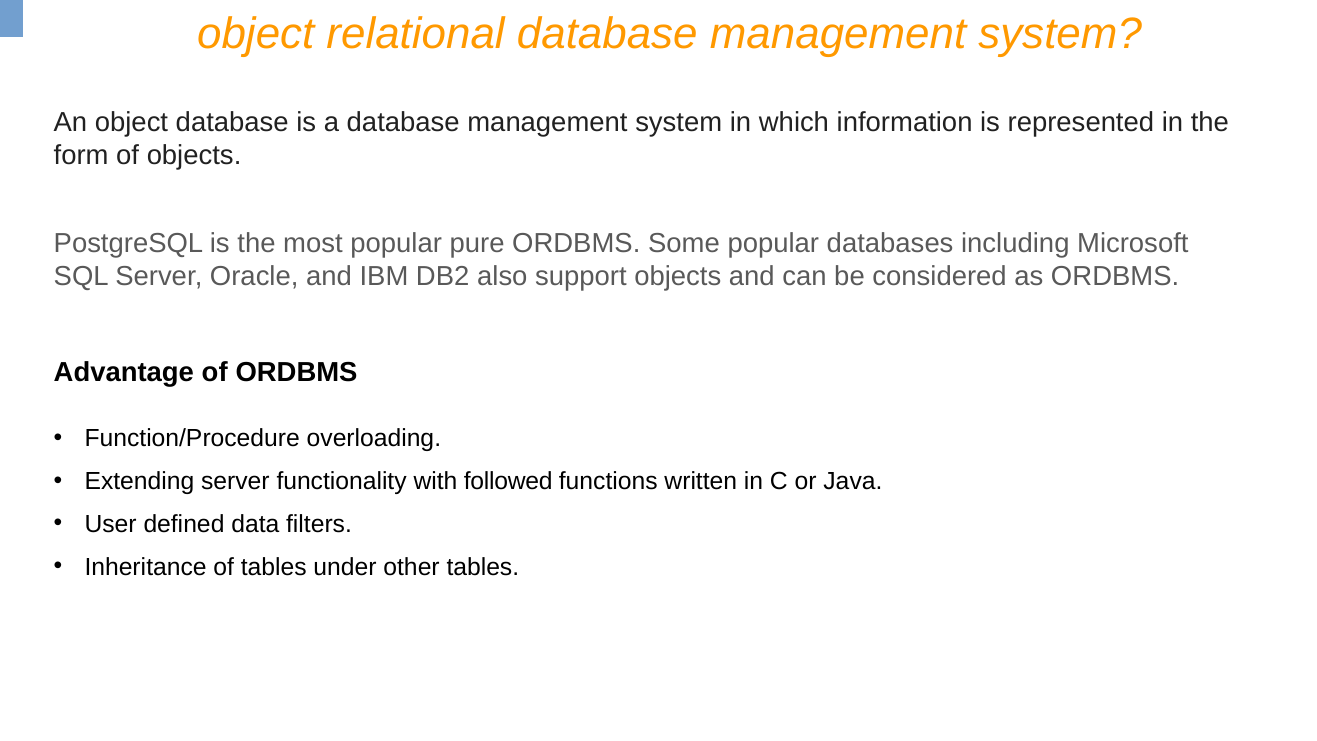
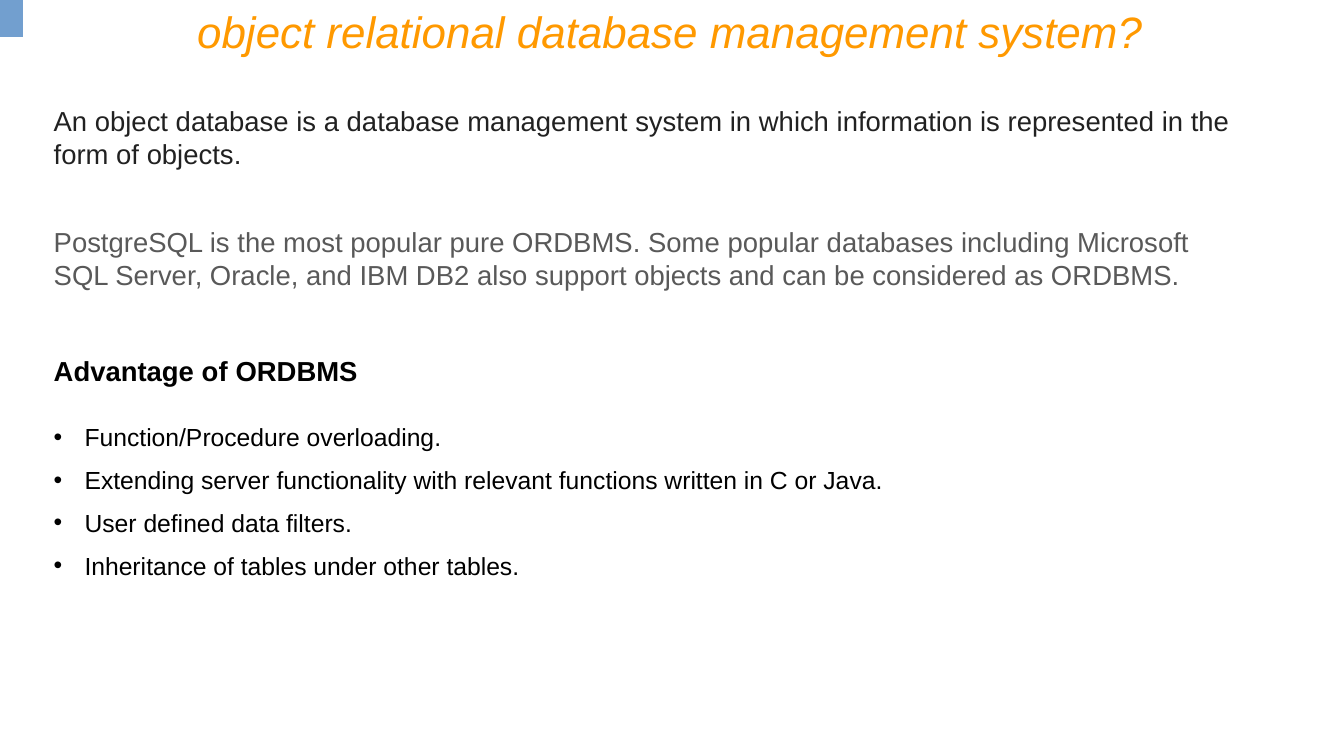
followed: followed -> relevant (508, 481)
